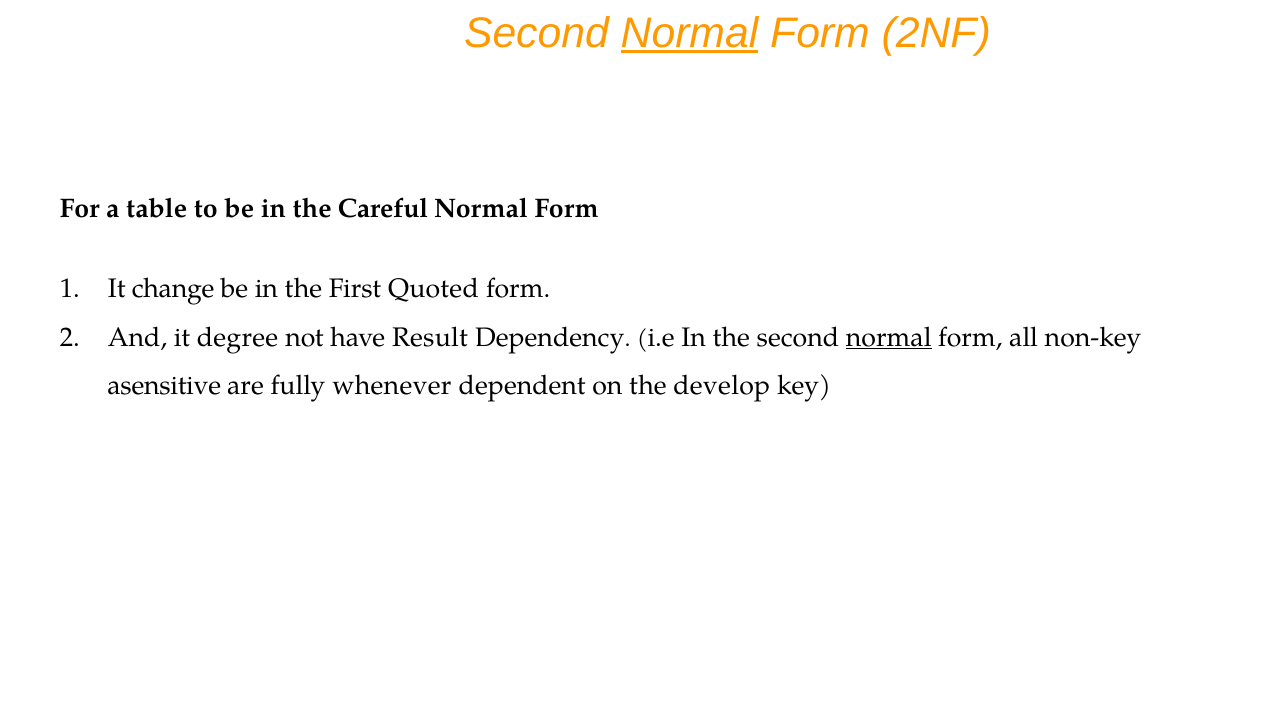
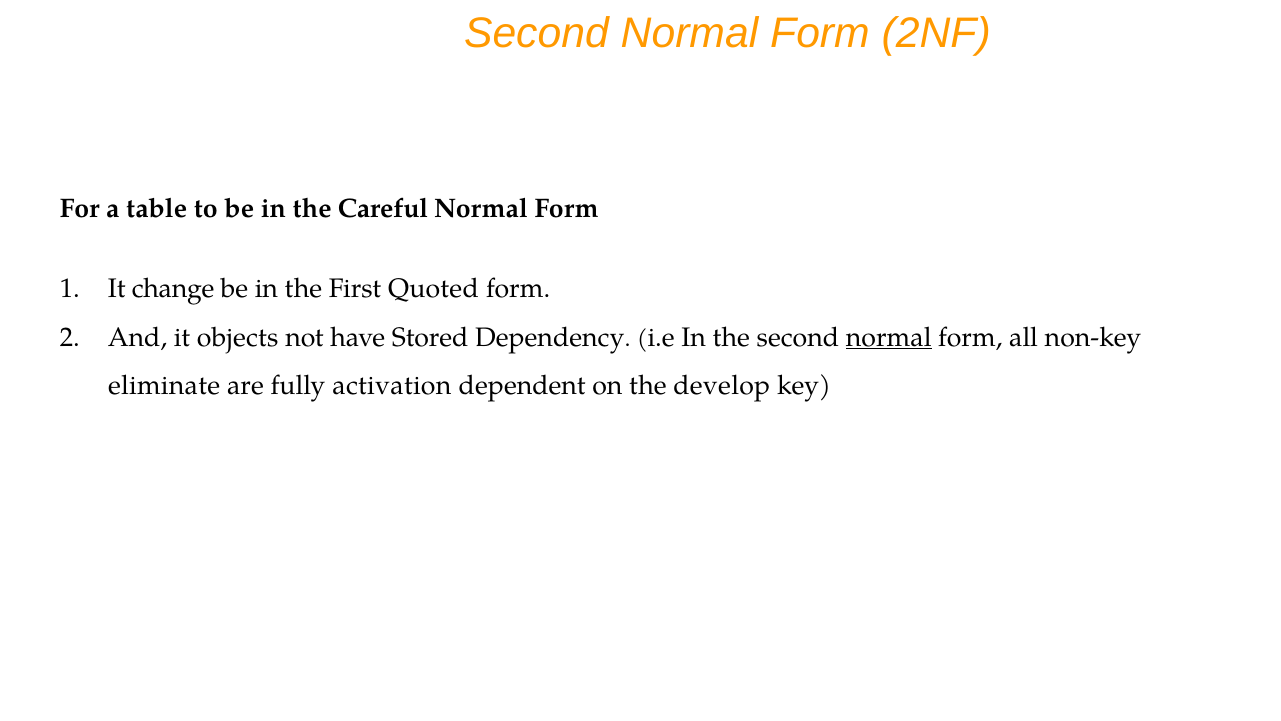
Normal underline: present -> none (689, 33)
degree: degree -> objects (238, 337)
Result: Result -> Stored (430, 337)
asensitive: asensitive -> eliminate (164, 385)
whenever: whenever -> activation (392, 385)
